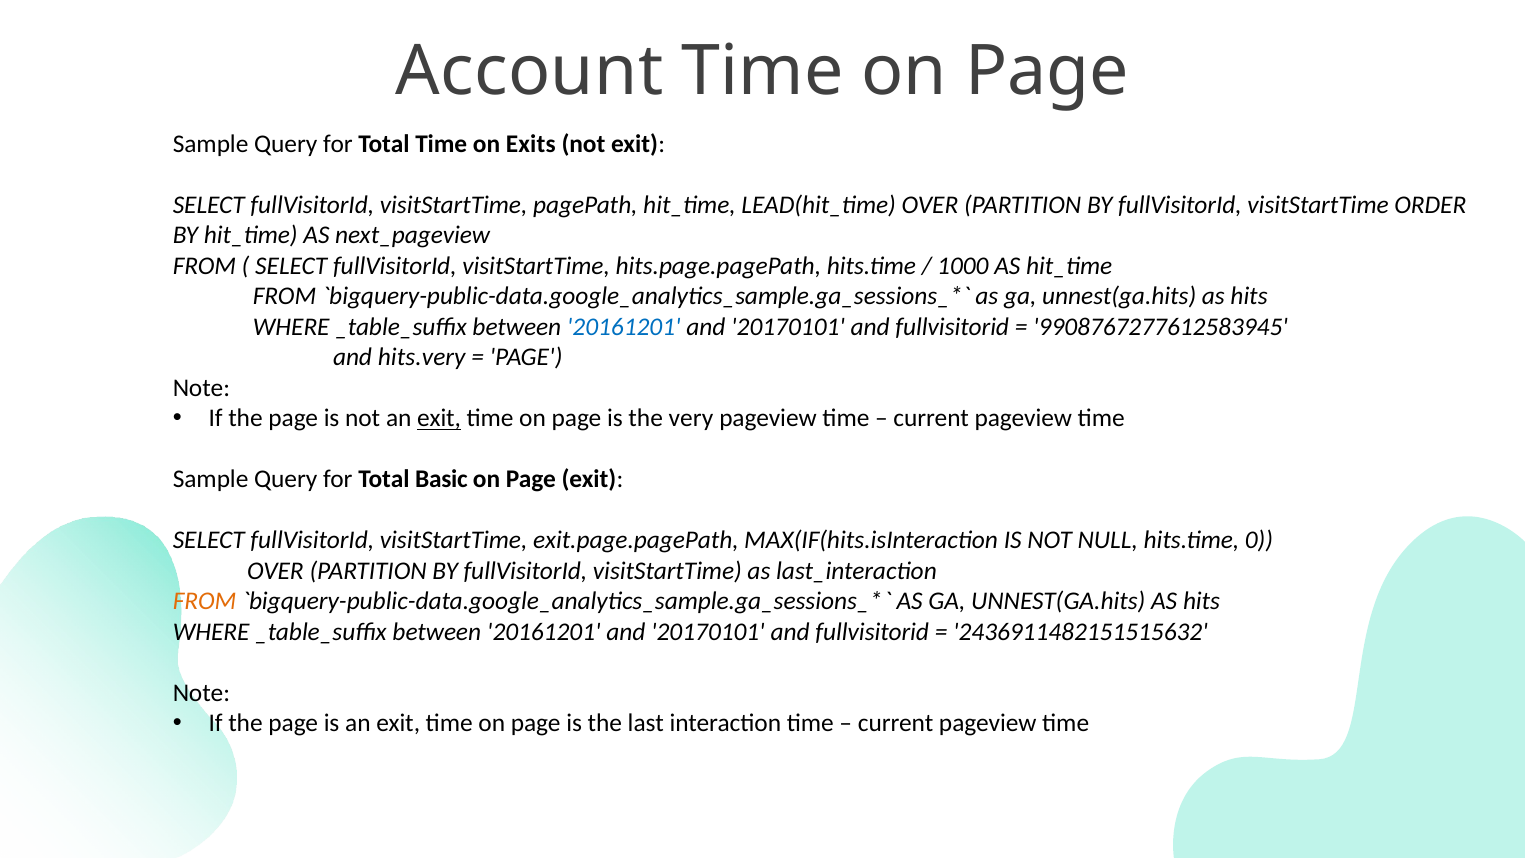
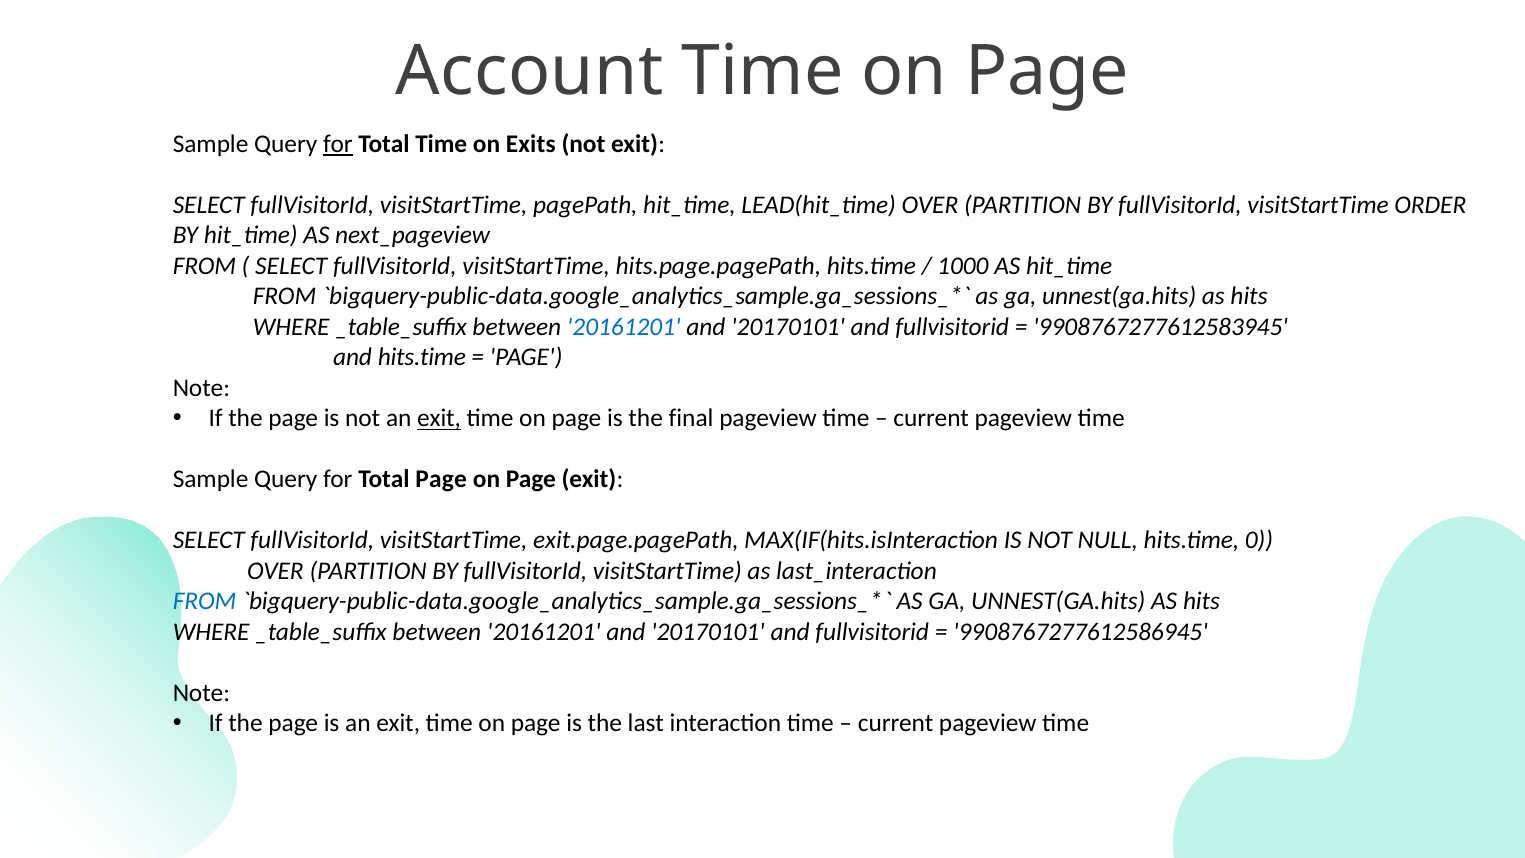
for underline: none -> present (338, 144)
and hits.very: hits.very -> hits.time (422, 357)
very: very -> final (691, 418)
Total Basic: Basic -> Page (441, 479)
FROM colour: orange -> blue (205, 601)
2436911482151515632: 2436911482151515632 -> 9908767277612586945 (1080, 632)
